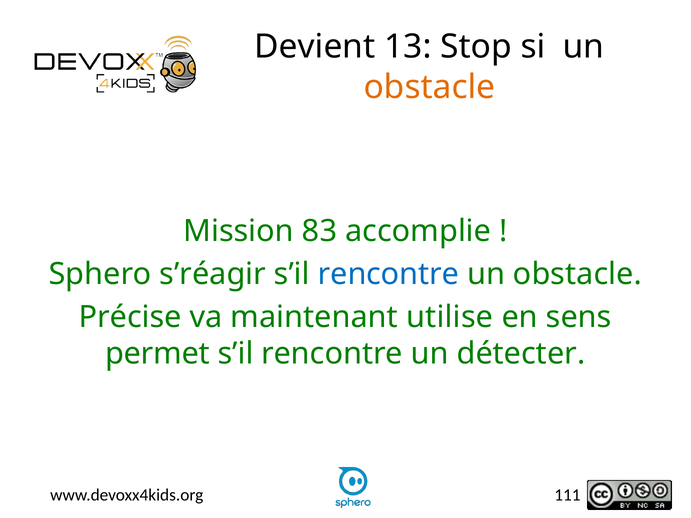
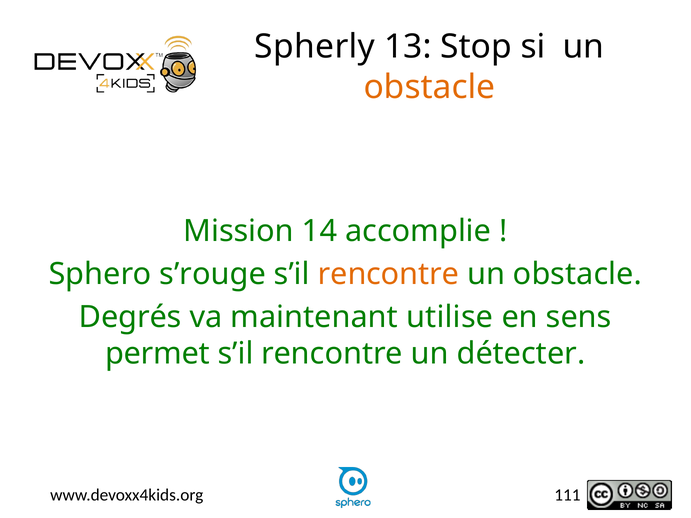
Devient: Devient -> Spherly (315, 47)
83: 83 -> 14 (320, 231)
s’réagir: s’réagir -> s’rouge (213, 274)
rencontre colour: blue -> orange (388, 274)
Précise: Précise -> Degrés (130, 317)
